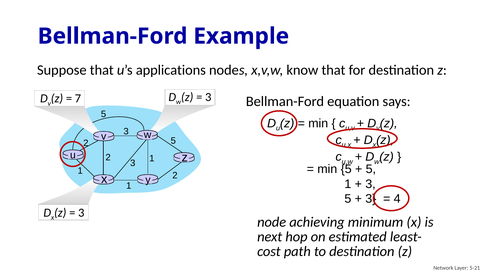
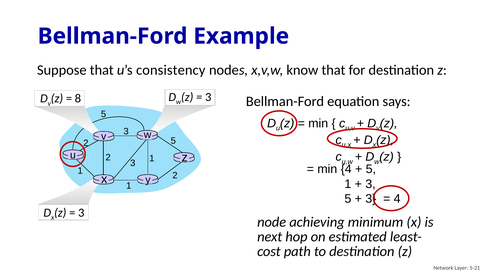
applications: applications -> consistency (171, 70)
7: 7 -> 8 (78, 99)
min 5: 5 -> 4 (346, 169)
